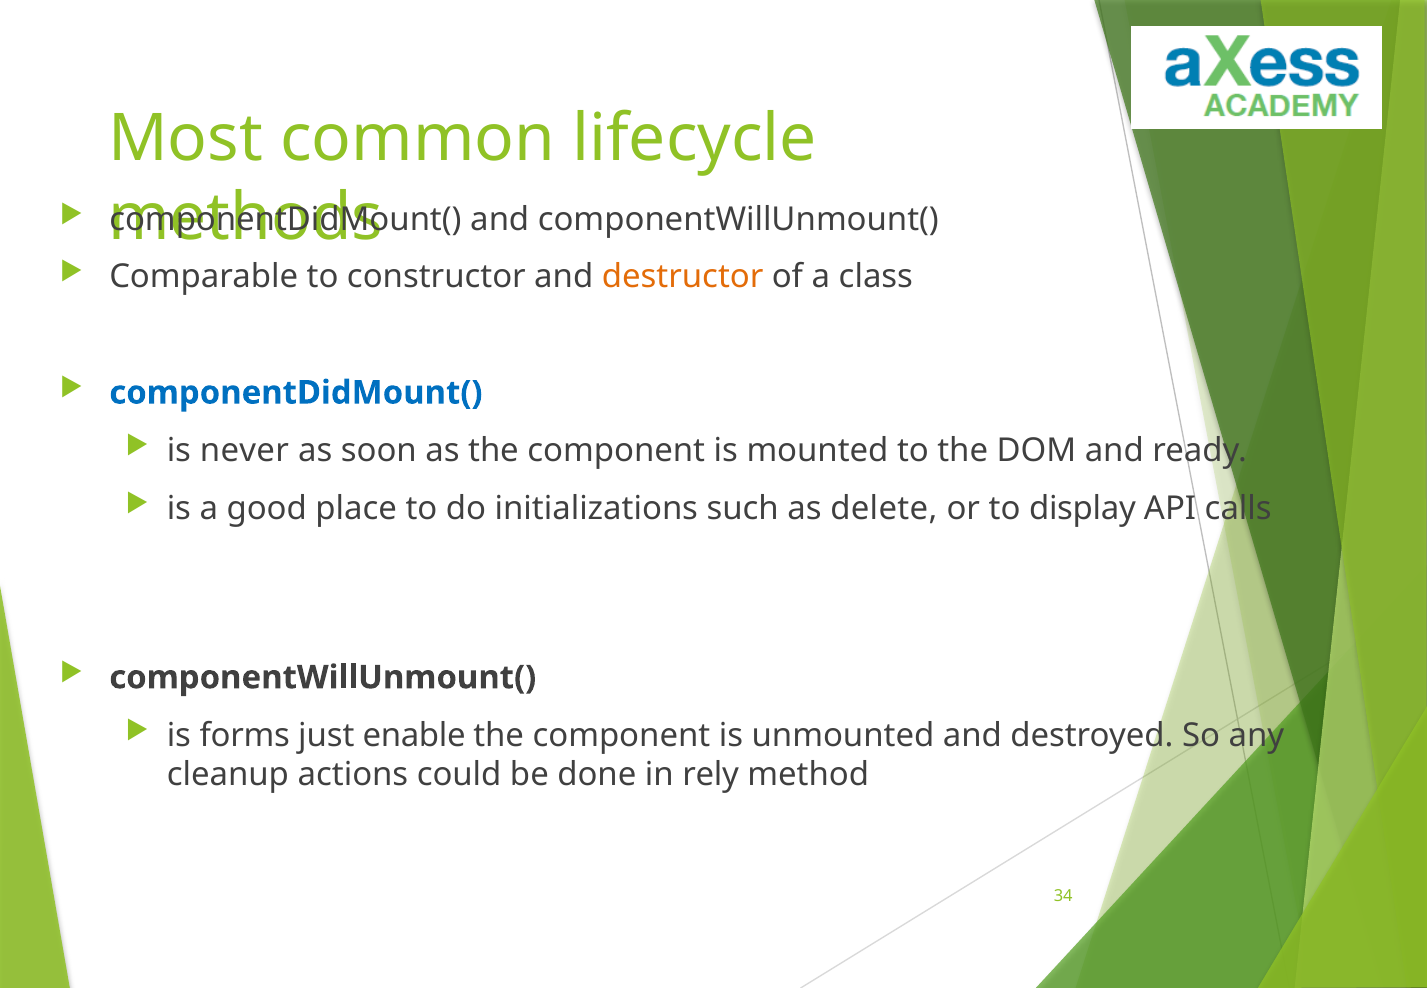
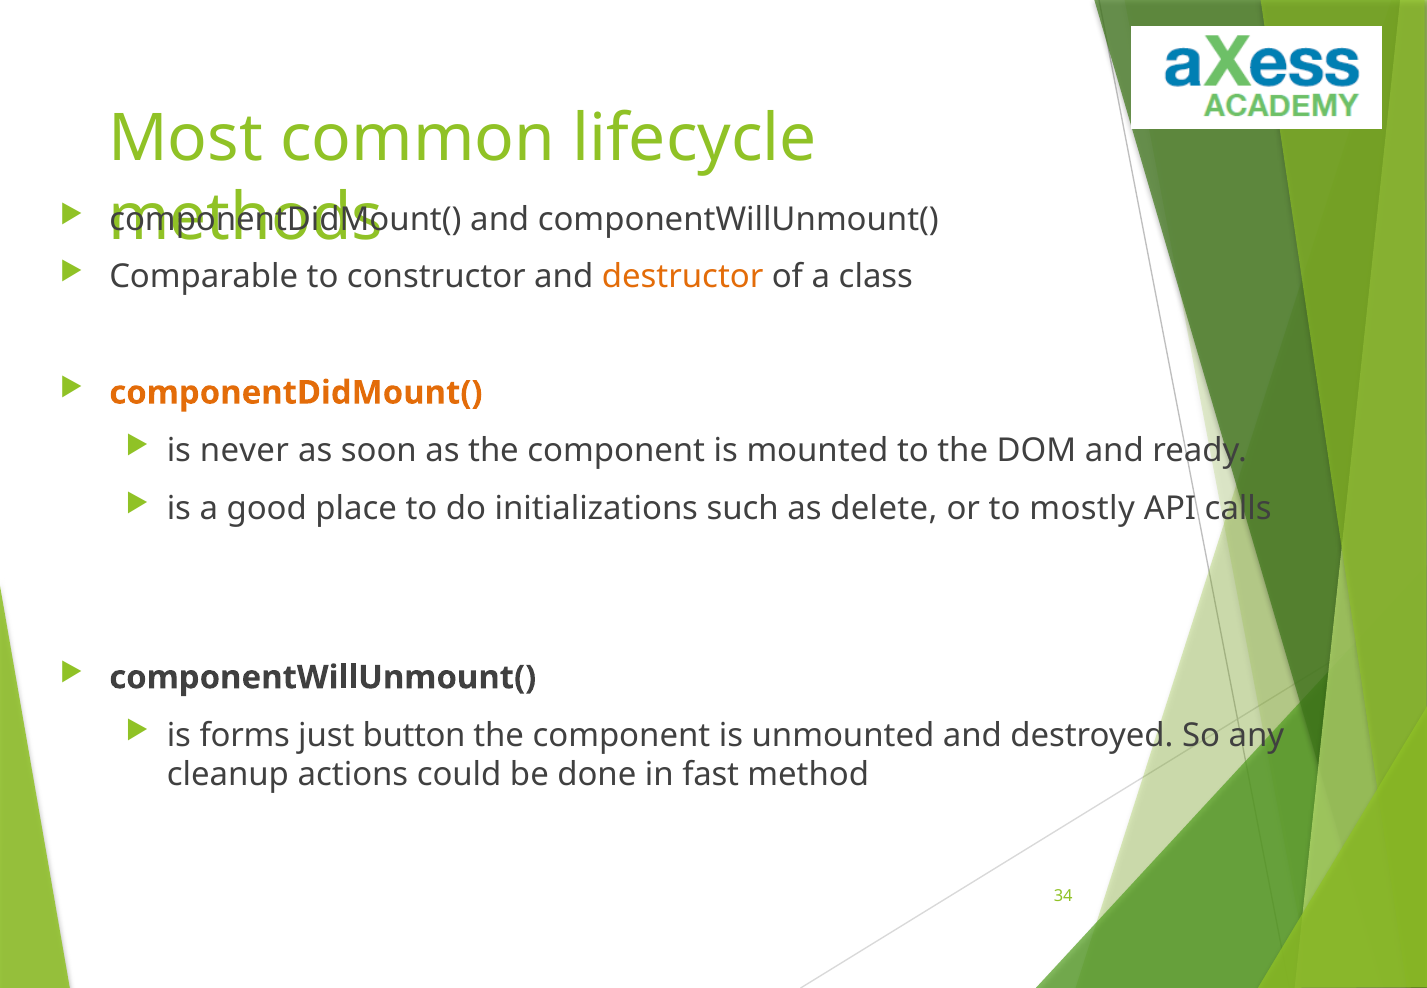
componentDidMount( colour: blue -> orange (296, 393)
display: display -> mostly (1082, 508)
enable: enable -> button (414, 735)
rely: rely -> fast (711, 775)
